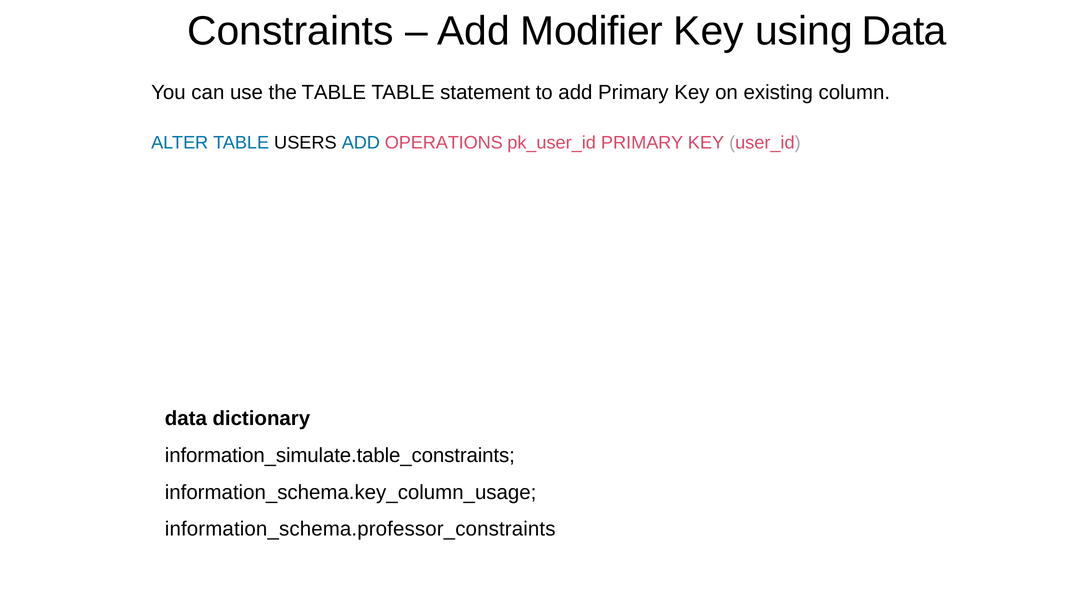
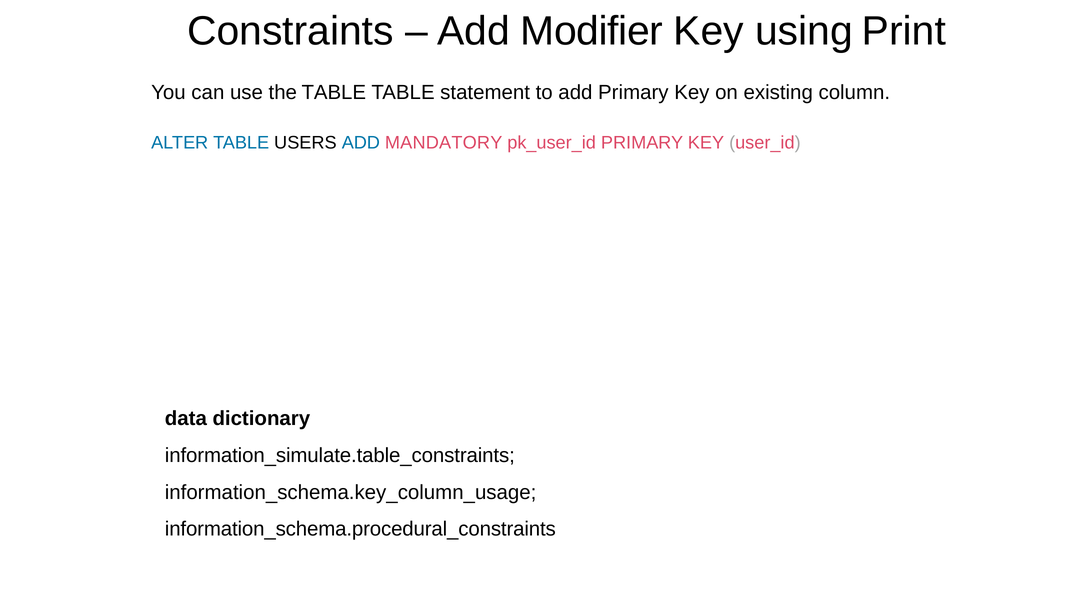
using Data: Data -> Print (904, 31)
OPERATIONS: OPERATIONS -> MANDATORY (444, 143)
information_schema.professor_constraints: information_schema.professor_constraints -> information_schema.procedural_constraints (360, 529)
